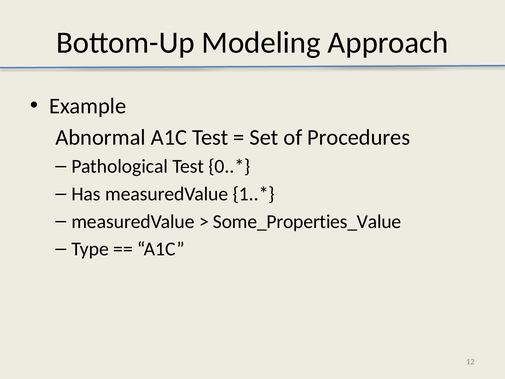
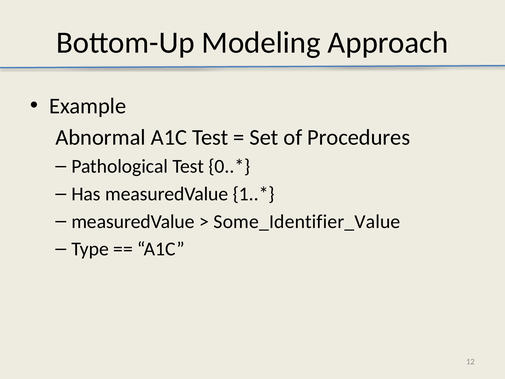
Some_Properties_Value: Some_Properties_Value -> Some_Identifier_Value (307, 221)
